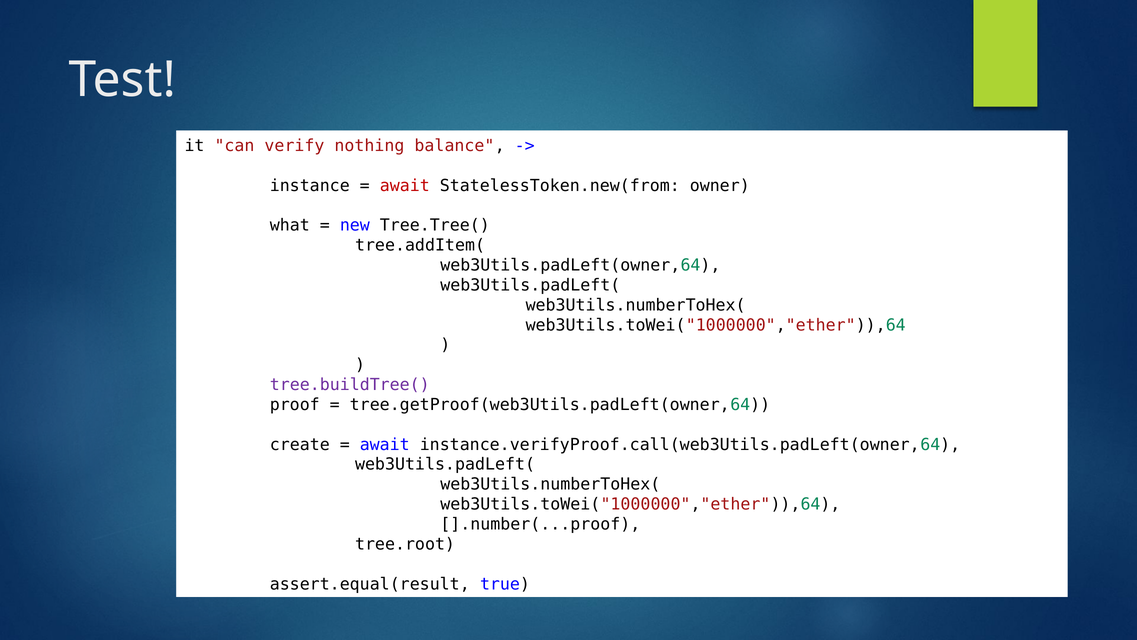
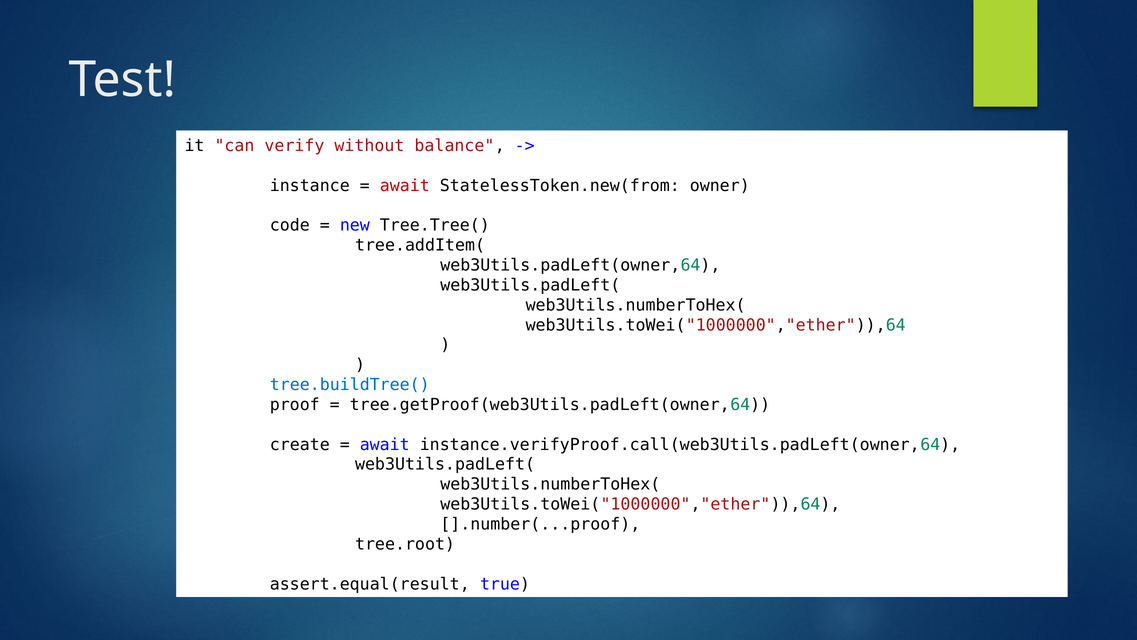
nothing: nothing -> without (369, 146)
what: what -> code (290, 225)
tree.buildTree( colour: purple -> blue (350, 385)
